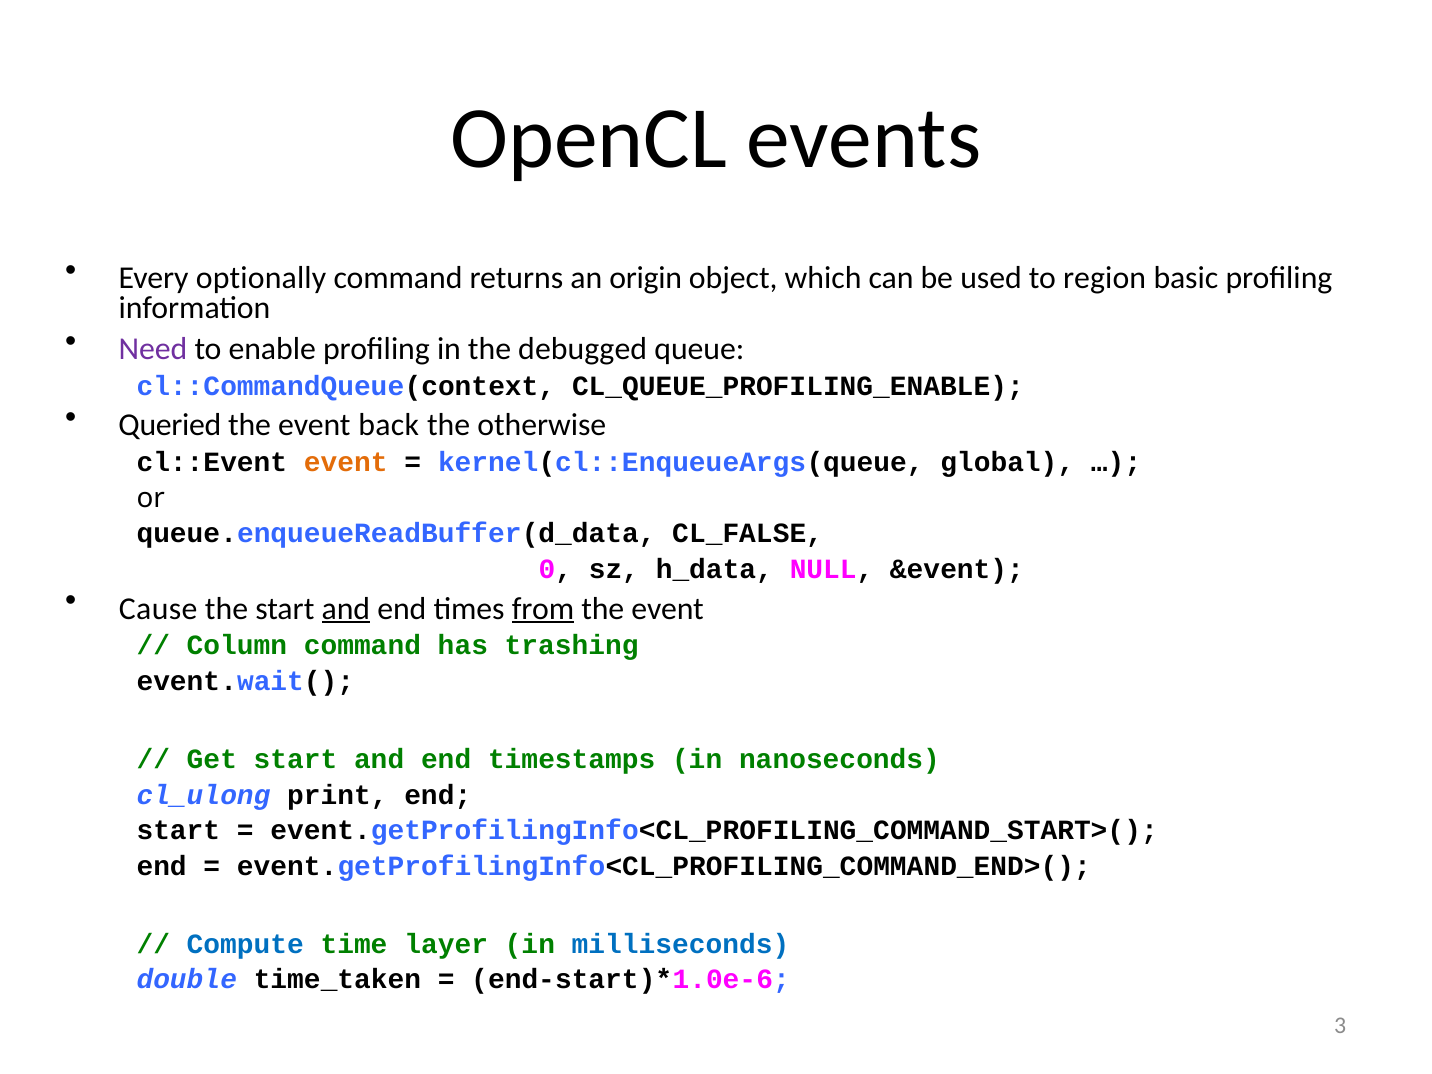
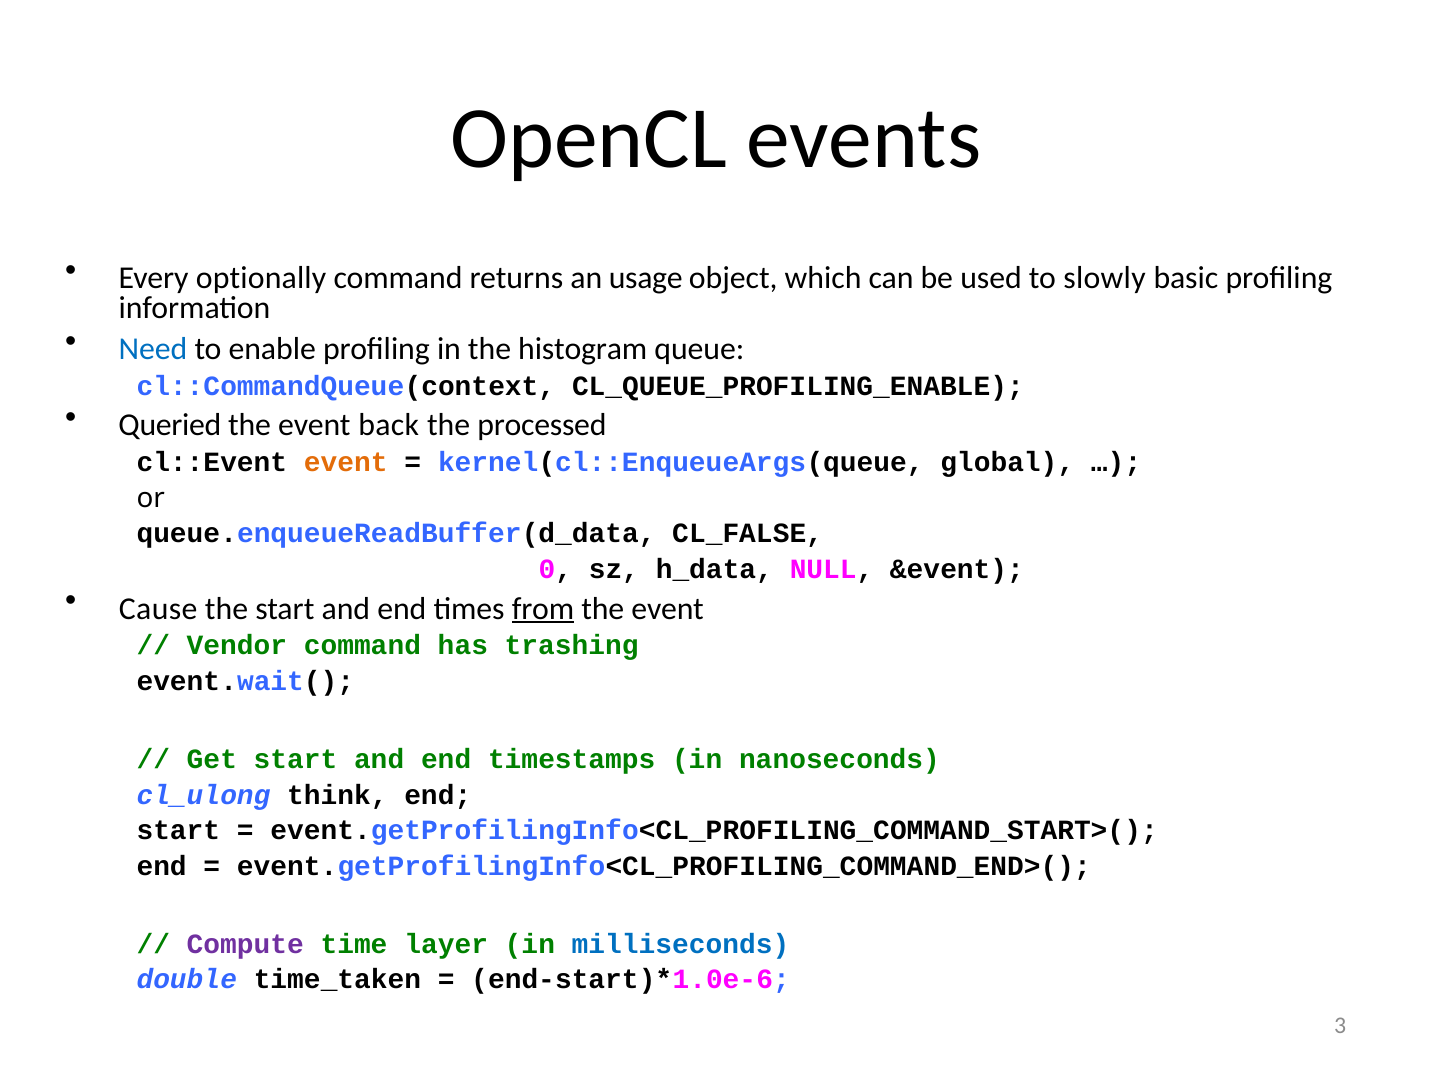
origin: origin -> usage (646, 278)
region: region -> slowly (1104, 278)
Need colour: purple -> blue (153, 349)
debugged: debugged -> histogram (583, 349)
otherwise: otherwise -> processed (542, 425)
and underline: present -> none (346, 609)
Column: Column -> Vendor (237, 646)
print: print -> think (337, 795)
Compute colour: blue -> purple (245, 944)
